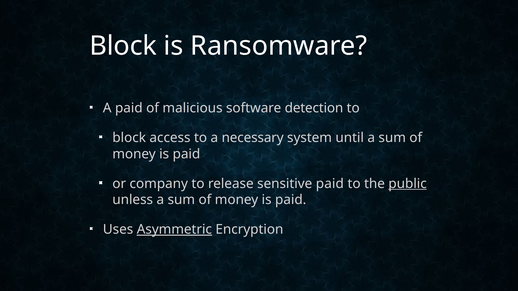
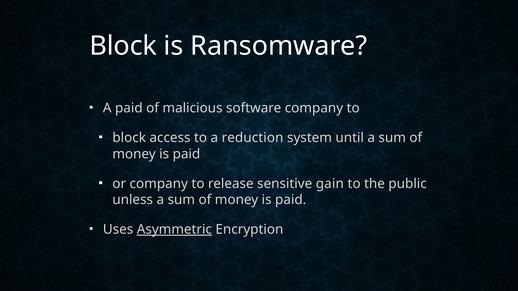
software detection: detection -> company (314, 108)
necessary: necessary -> reduction (253, 138)
sensitive paid: paid -> gain (330, 184)
public underline: present -> none (408, 184)
